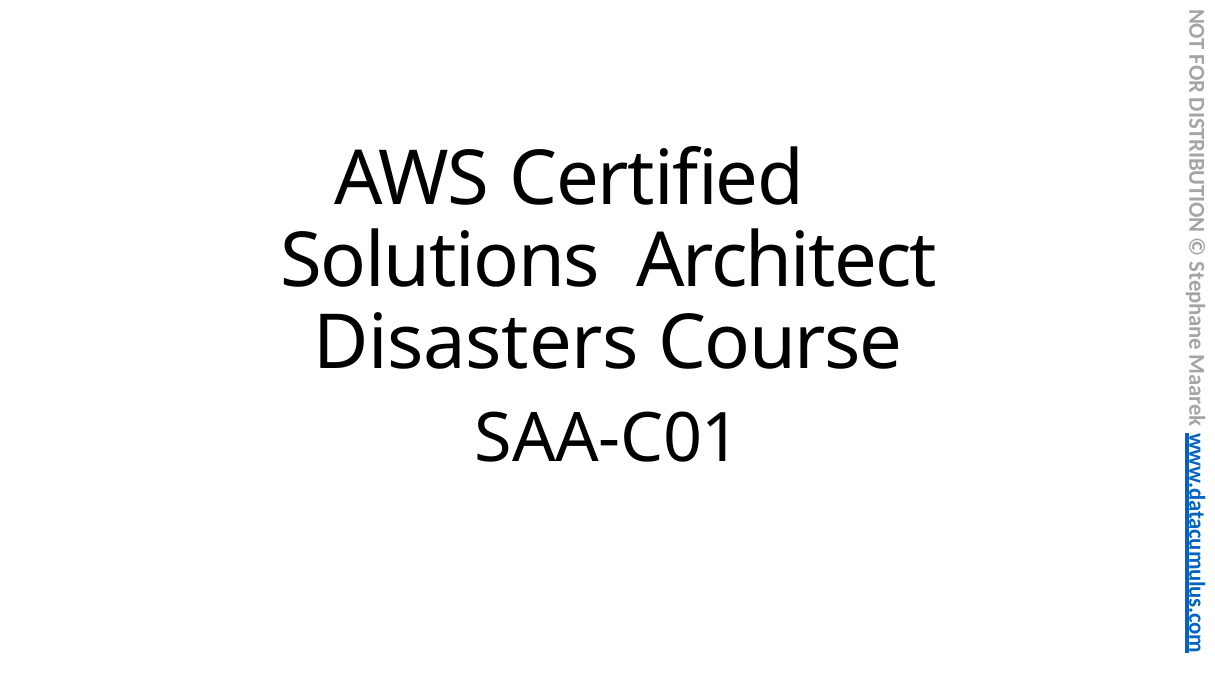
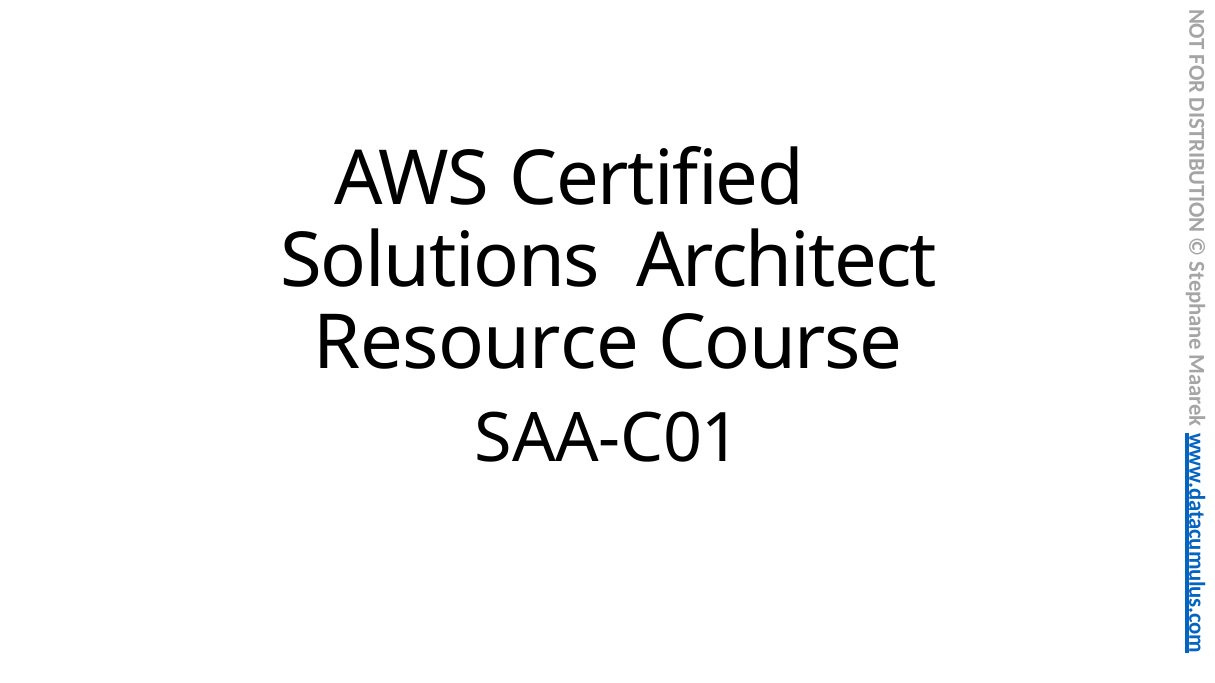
Disasters: Disasters -> Resource (476, 344)
